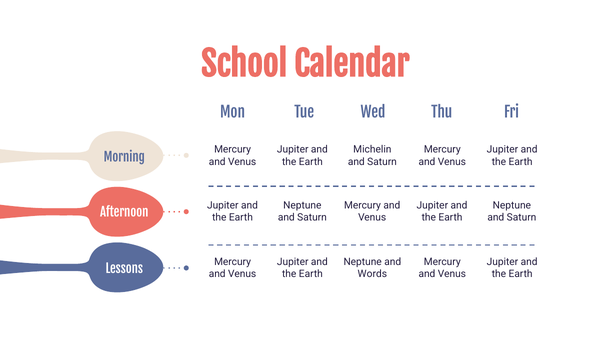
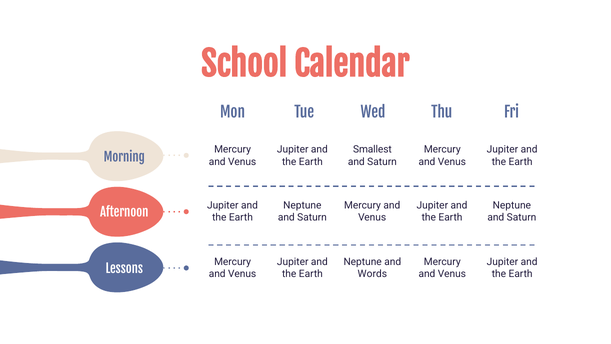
Michelin: Michelin -> Smallest (372, 149)
